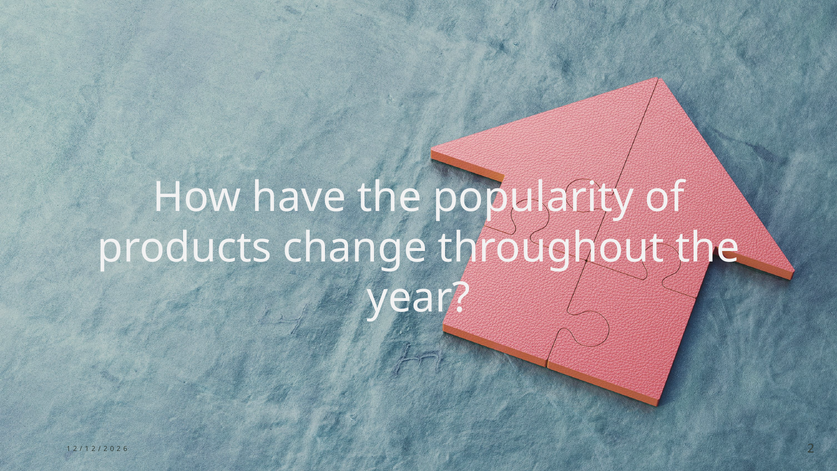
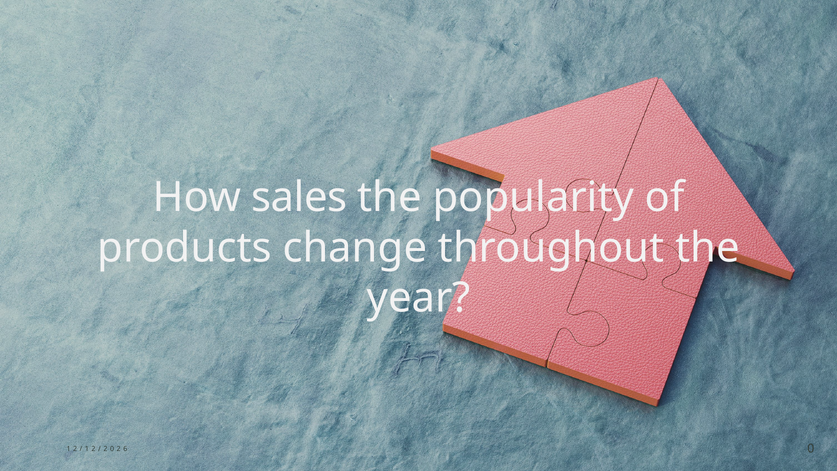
have: have -> sales (299, 198)
6 2: 2 -> 0 (811, 449)
